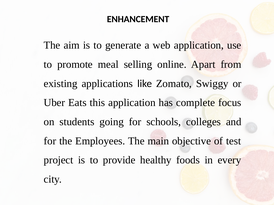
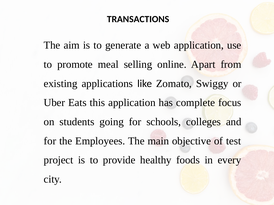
ENHANCEMENT: ENHANCEMENT -> TRANSACTIONS (138, 19)
